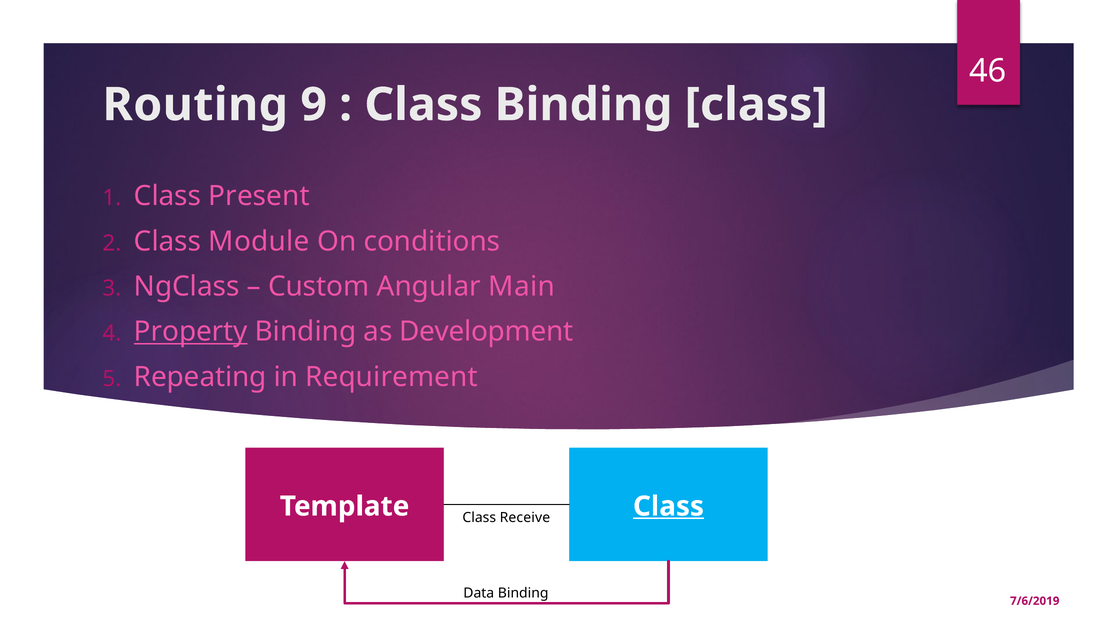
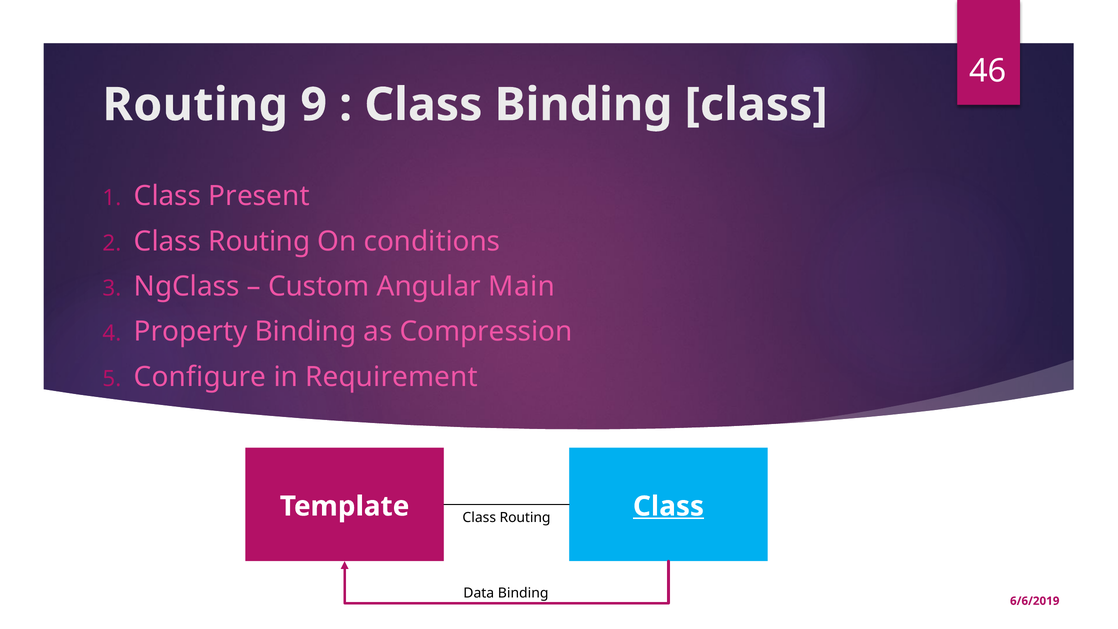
Module: Module -> Routing (259, 241)
Property underline: present -> none (191, 332)
Development: Development -> Compression (486, 332)
Repeating: Repeating -> Configure (200, 377)
Receive: Receive -> Routing (525, 518)
7/6/2019: 7/6/2019 -> 6/6/2019 (1035, 601)
